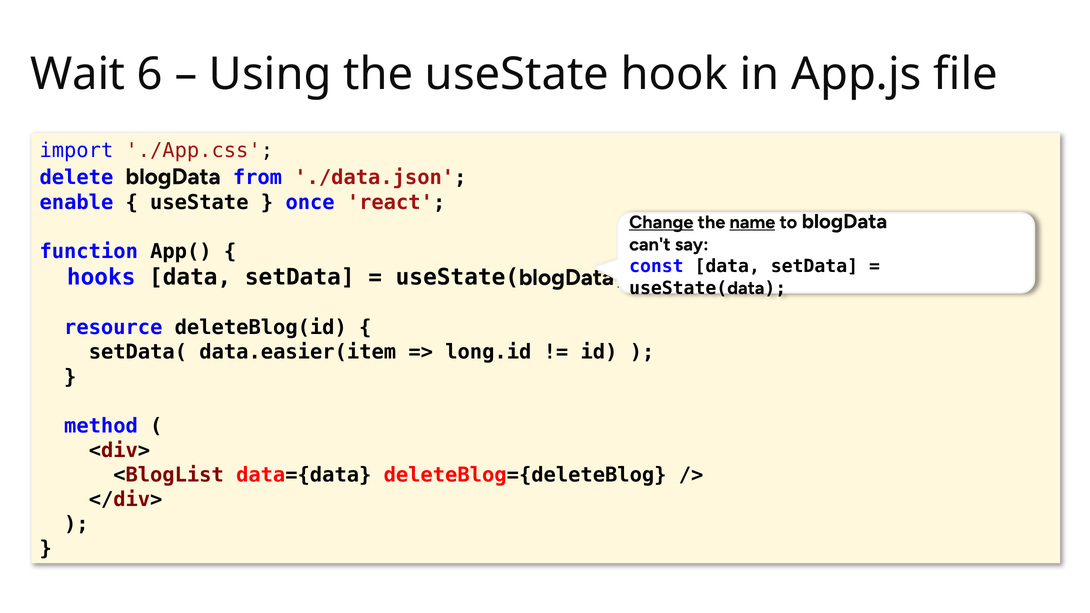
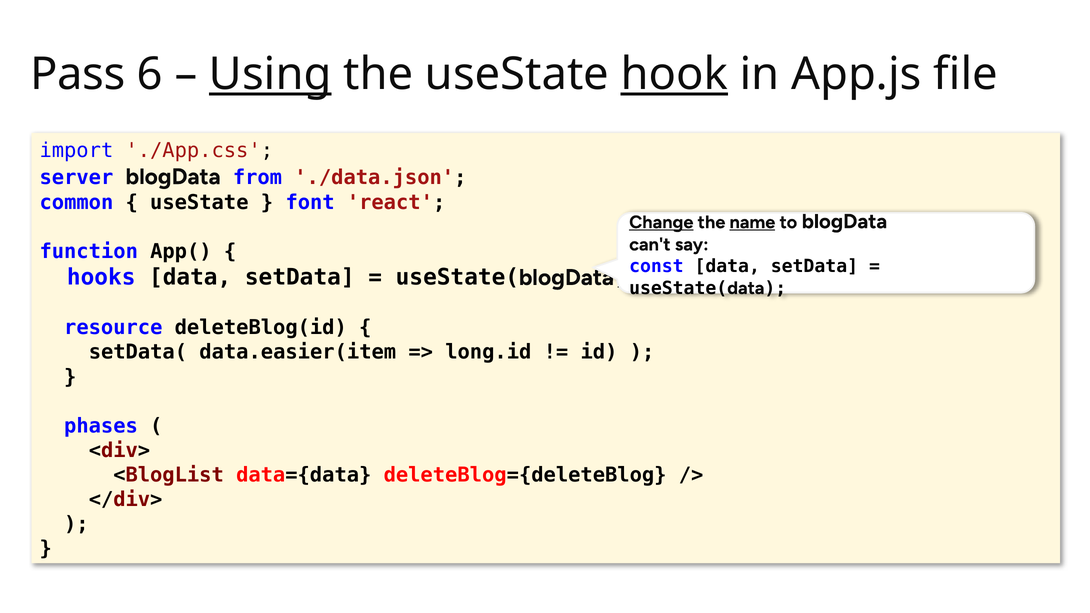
Wait: Wait -> Pass (78, 74)
Using underline: none -> present (270, 74)
hook underline: none -> present (674, 74)
delete: delete -> server (76, 177)
enable: enable -> common (76, 202)
once: once -> font (310, 202)
method: method -> phases (101, 426)
